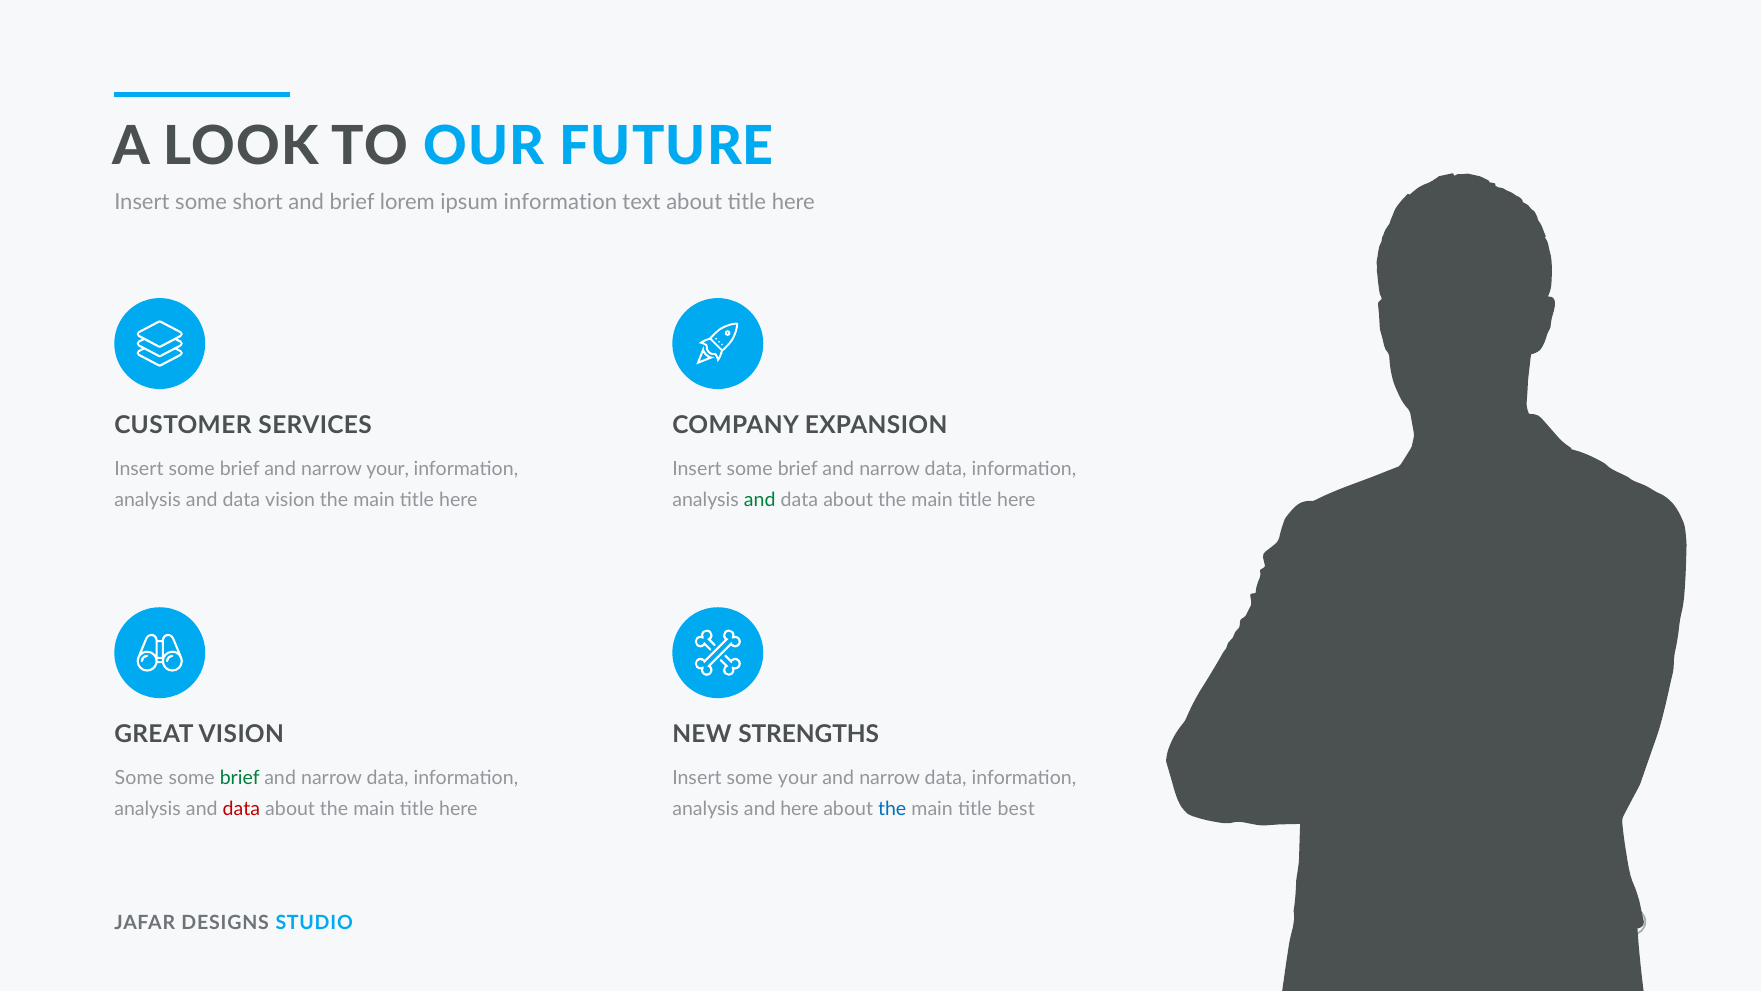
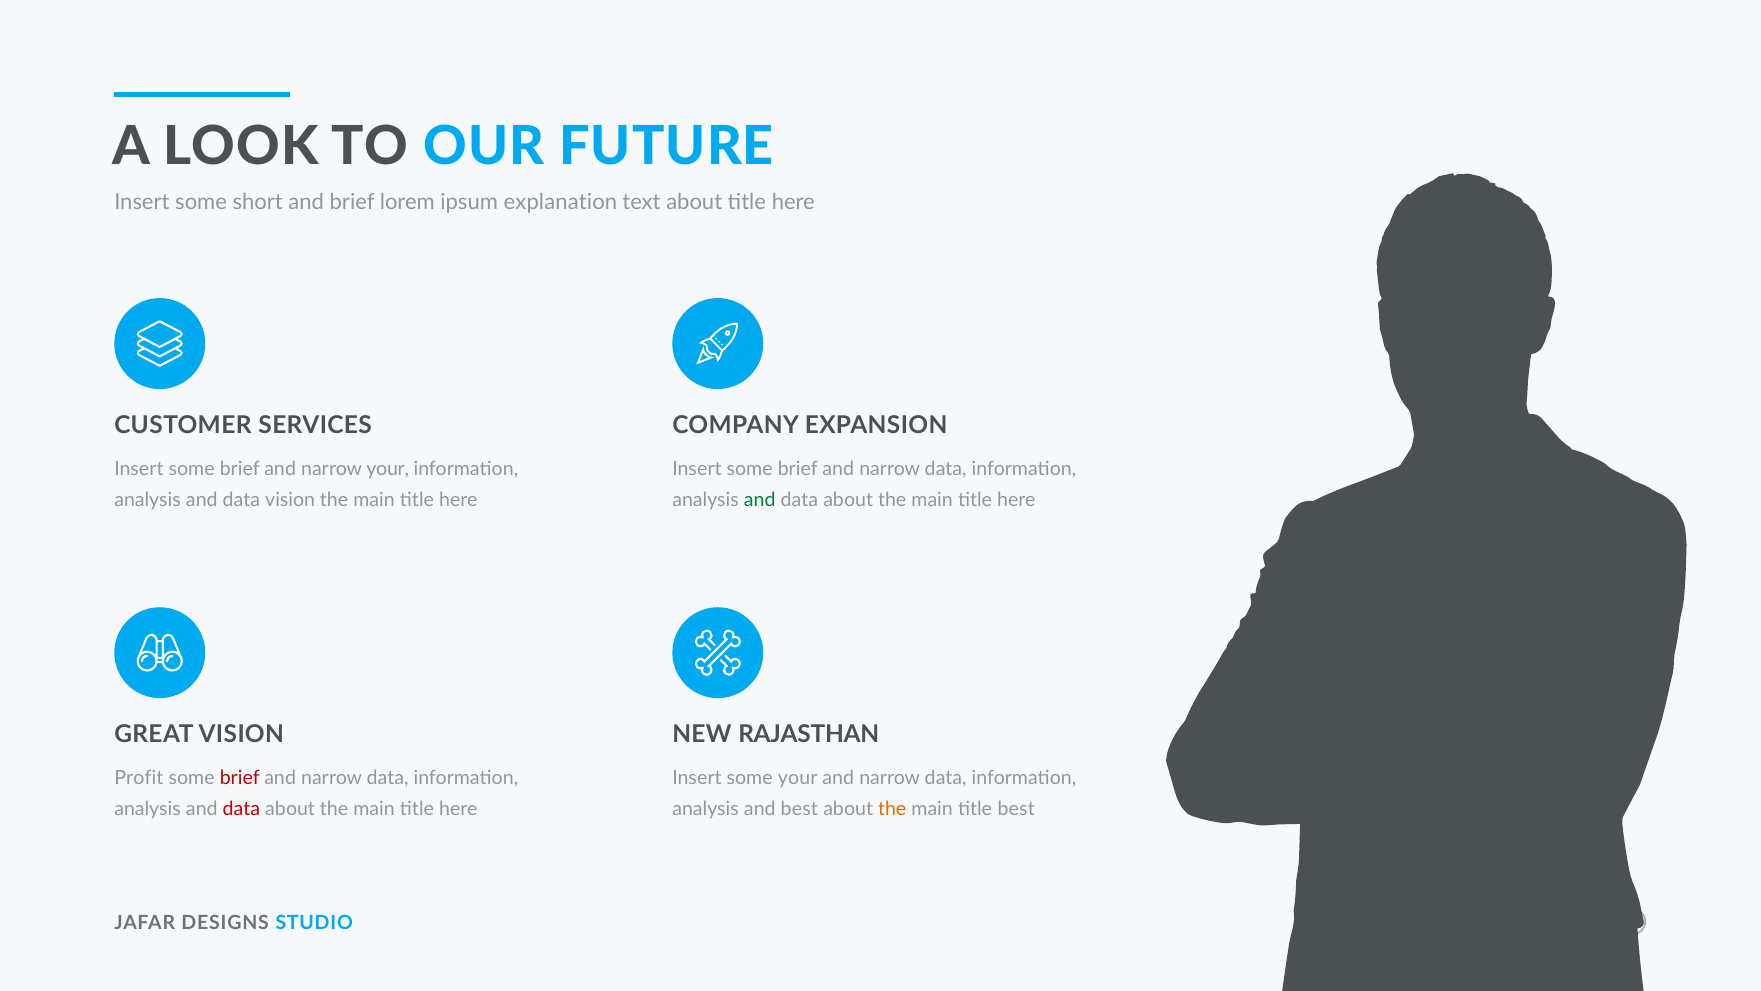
ipsum information: information -> explanation (560, 202)
STRENGTHS: STRENGTHS -> RAJASTHAN (809, 734)
Some: Some -> Profit (139, 778)
brief colour: green -> red (240, 778)
and here: here -> best (799, 809)
the colour: blue -> orange (892, 809)
